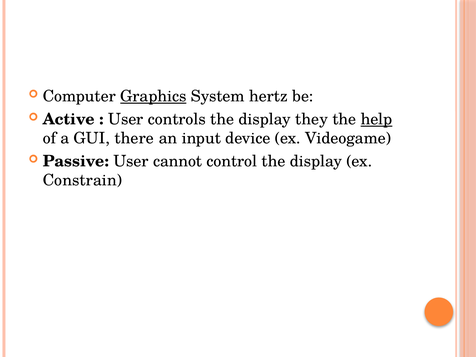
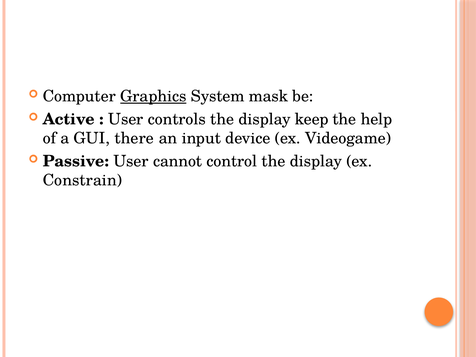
hertz: hertz -> mask (269, 96)
they: they -> keep (312, 119)
help underline: present -> none (377, 119)
